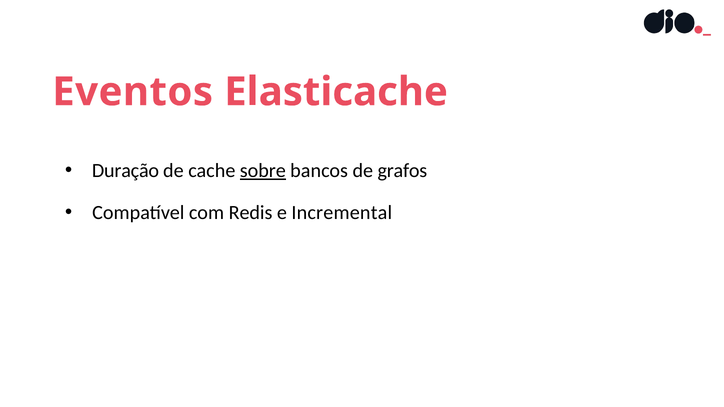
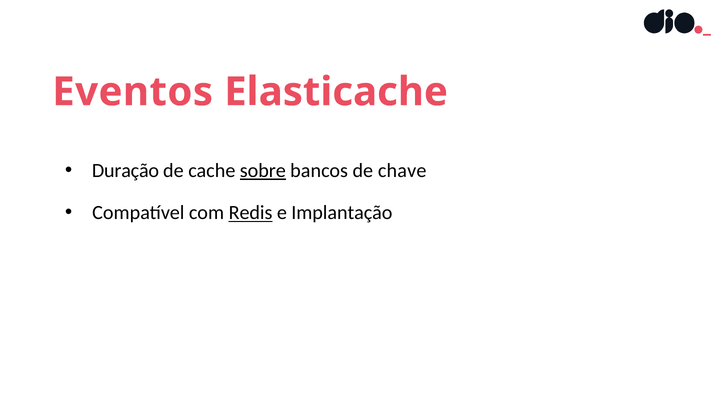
grafos: grafos -> chave (402, 171)
Redis underline: none -> present (251, 213)
Incremental: Incremental -> Implantação (342, 213)
